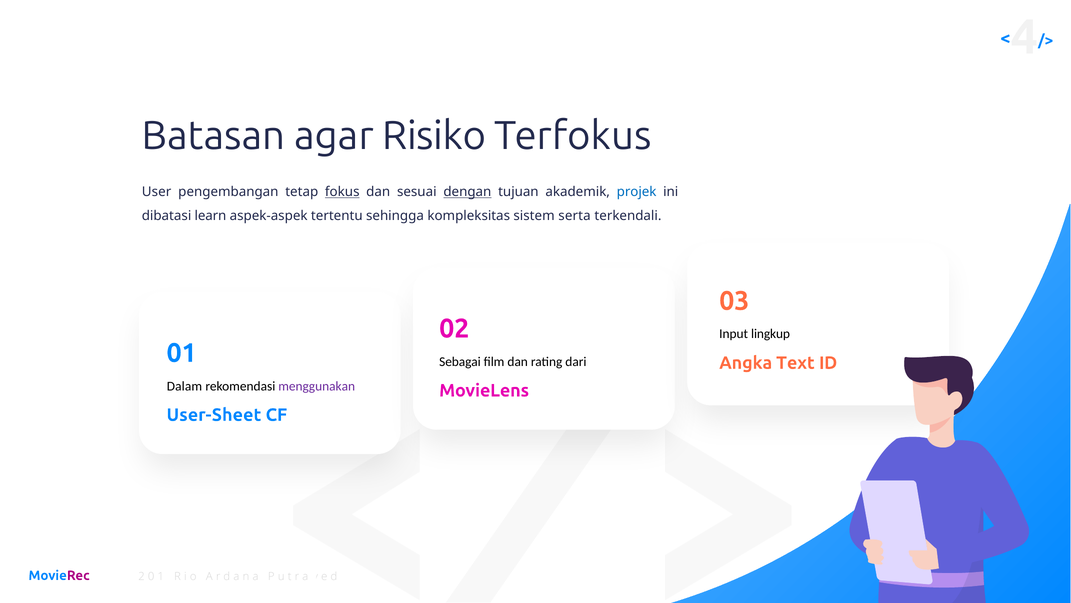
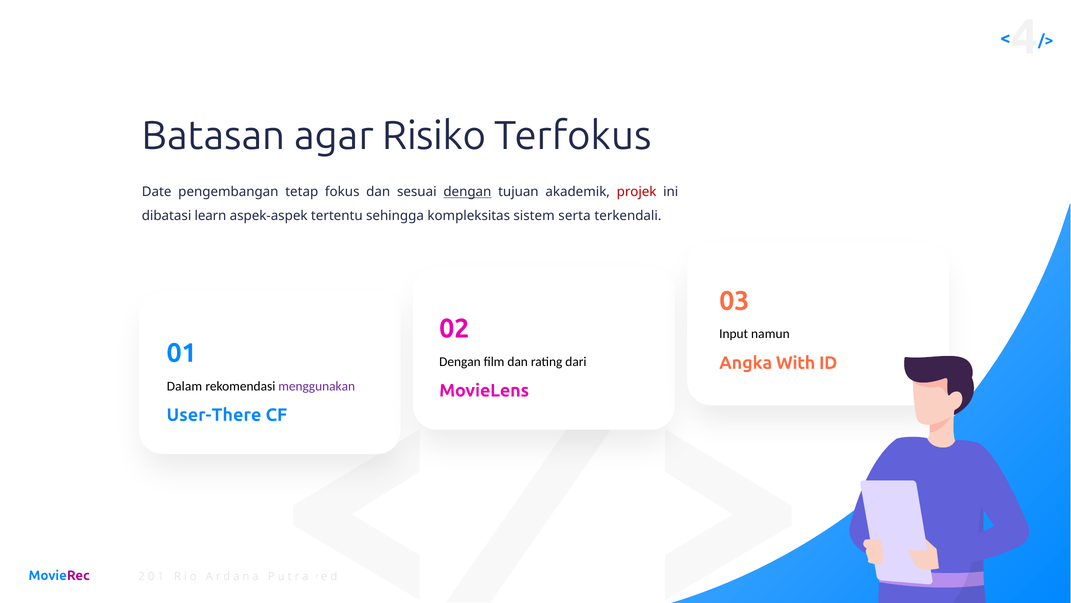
User: User -> Date (157, 192)
fokus underline: present -> none (342, 192)
projek colour: blue -> red (637, 192)
lingkup: lingkup -> namun (770, 334)
Sebagai: Sebagai -> Dengan (460, 361)
Text: Text -> With (796, 363)
User-Sheet: User-Sheet -> User-There (214, 415)
